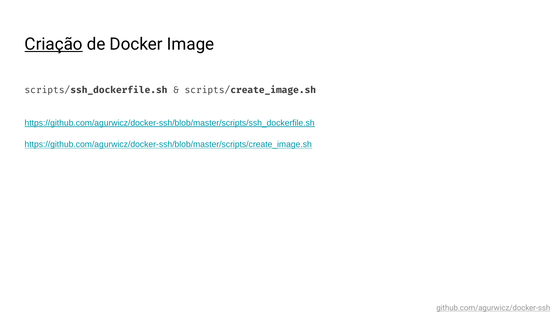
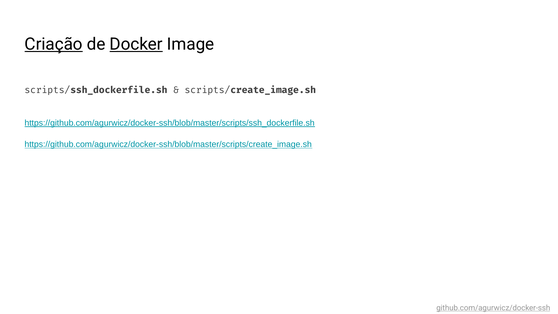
Docker underline: none -> present (136, 44)
